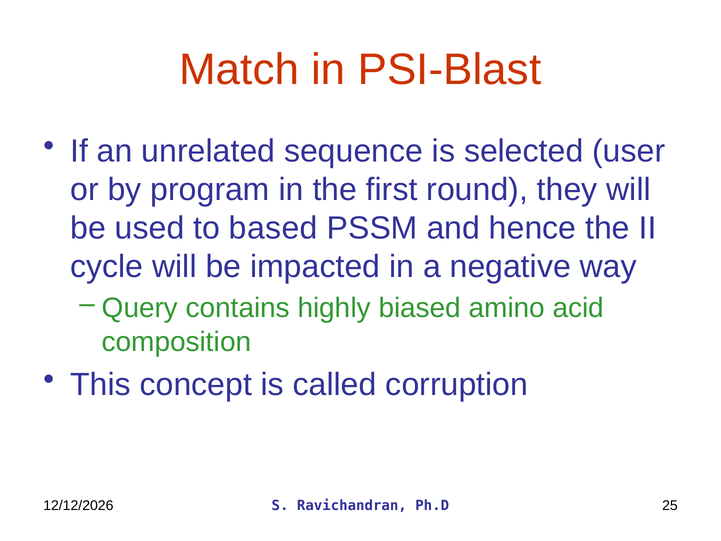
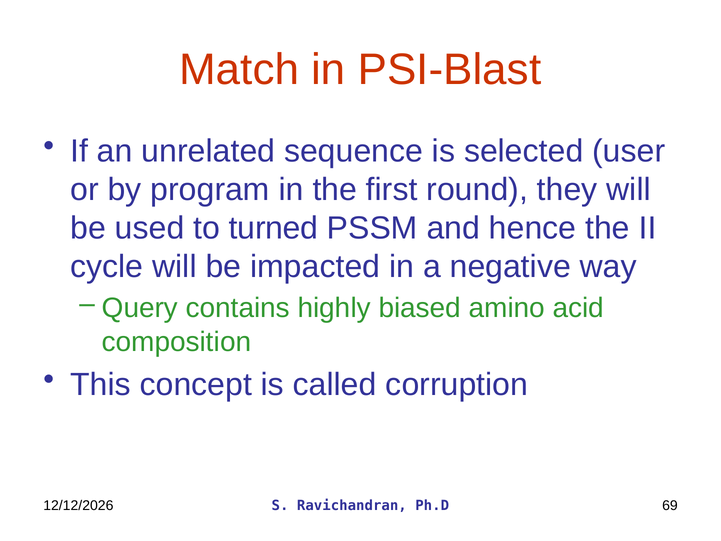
based: based -> turned (274, 228)
25: 25 -> 69 (670, 505)
